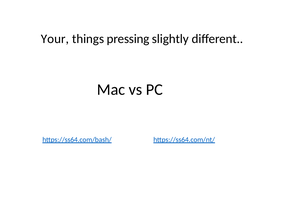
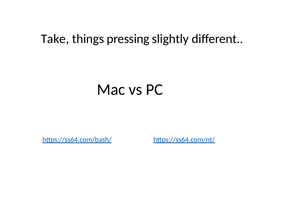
Your: Your -> Take (55, 39)
